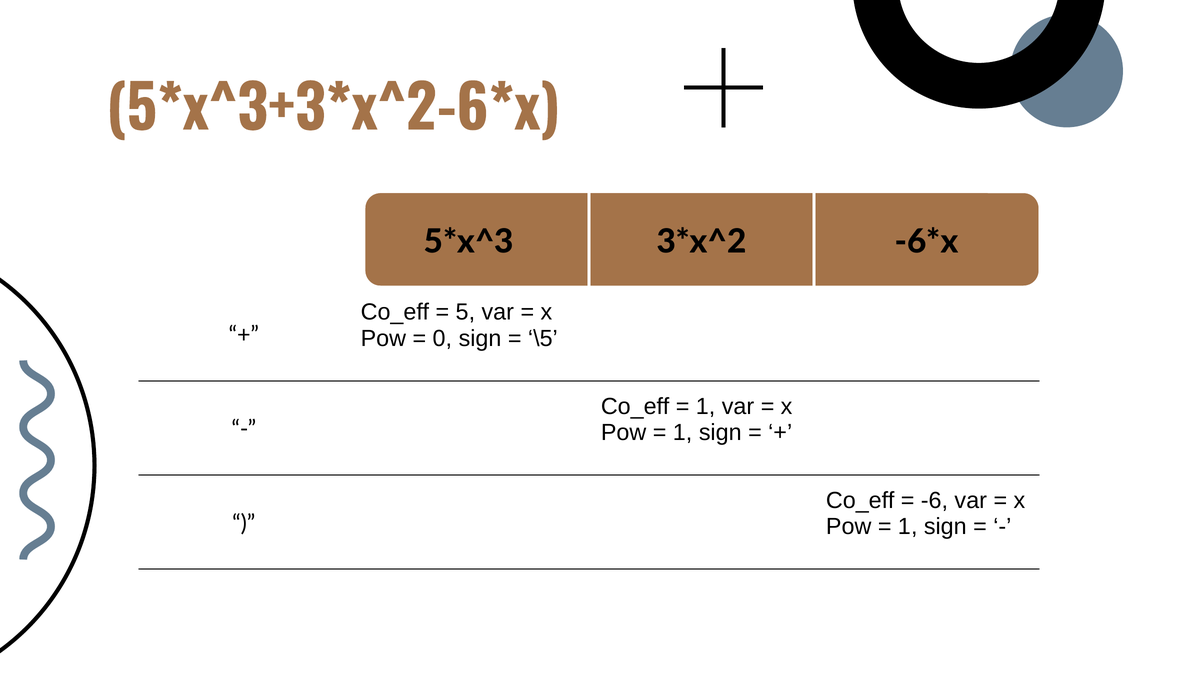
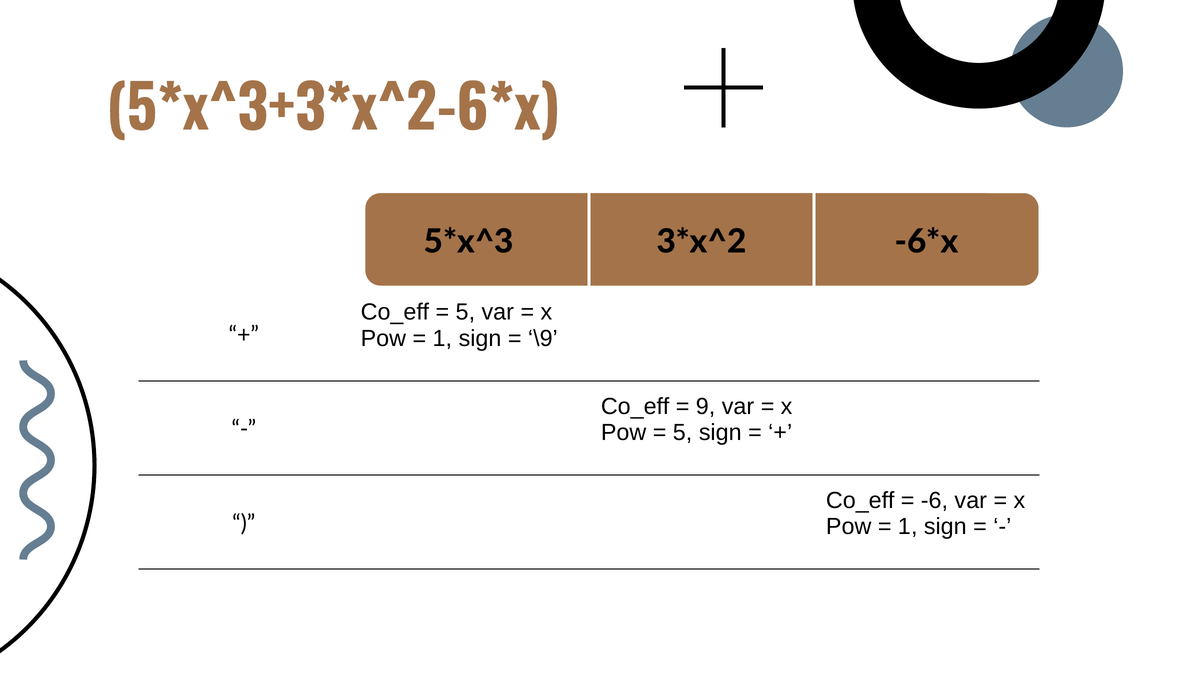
0: 0 -> 1 (442, 338)
\5: \5 -> \9 (543, 338)
1: 1 -> 9 (706, 406)
1: 1 -> 5 (683, 432)
